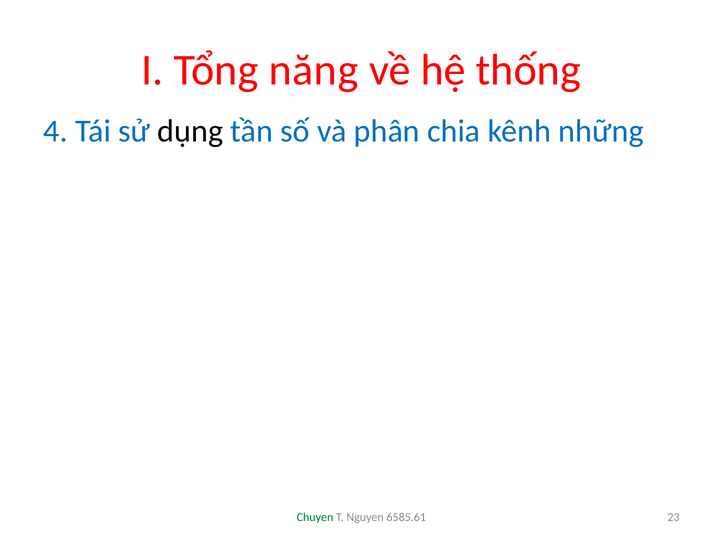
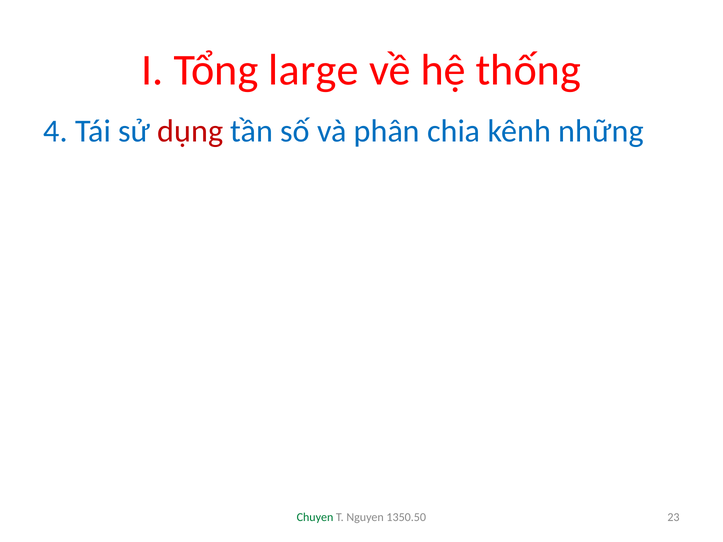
năng: năng -> large (314, 70)
dụng colour: black -> red (190, 131)
6585.61: 6585.61 -> 1350.50 (406, 518)
